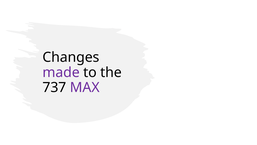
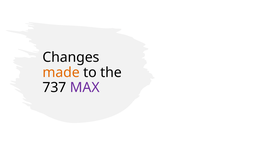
made colour: purple -> orange (61, 72)
